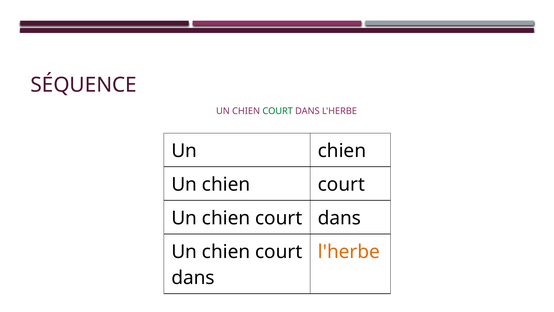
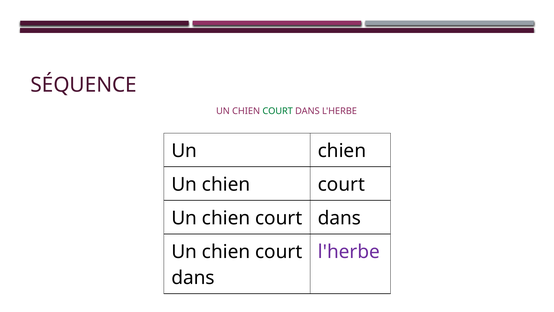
l'herbe colour: orange -> purple (349, 252)
